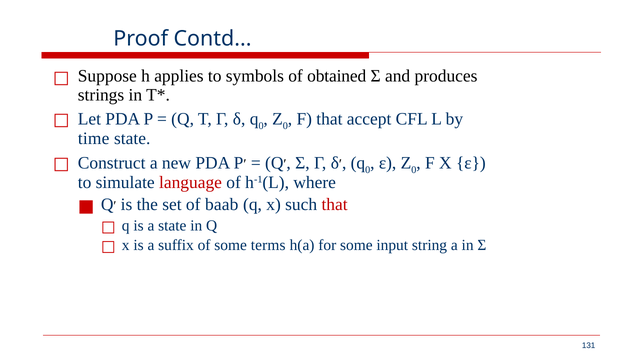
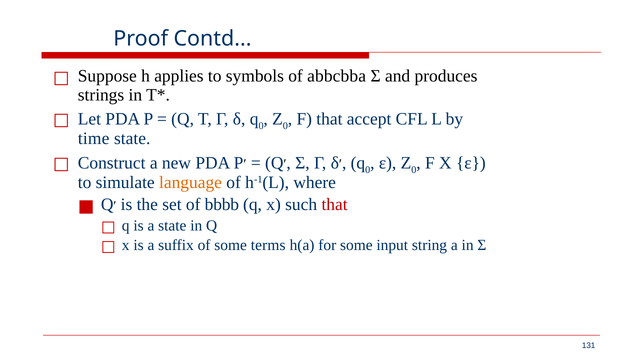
obtained: obtained -> abbcbba (337, 76)
language colour: red -> orange (191, 182)
baab: baab -> bbbb (222, 204)
